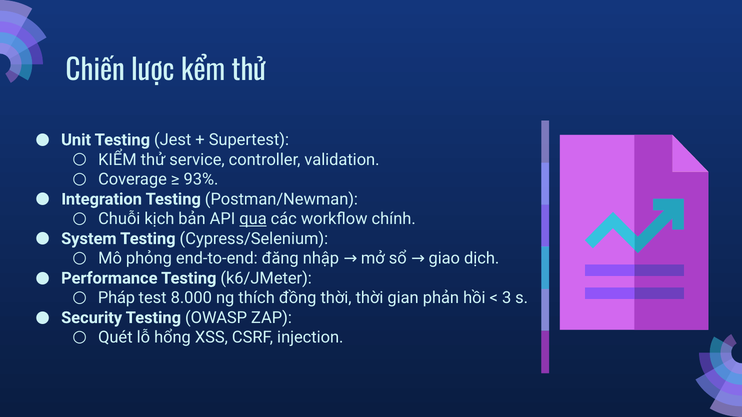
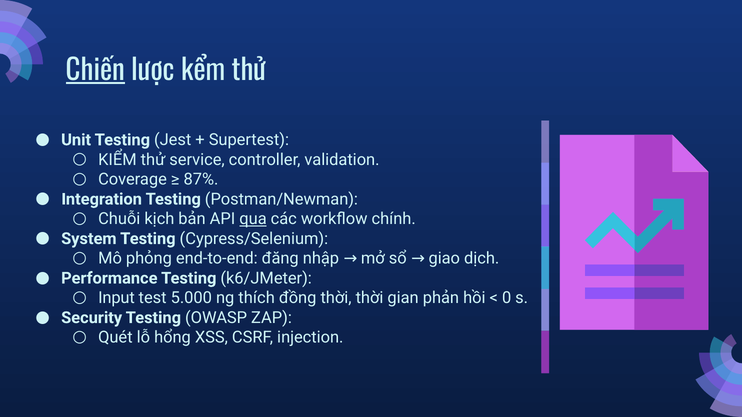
Chiến underline: none -> present (95, 71)
93%: 93% -> 87% (201, 180)
Pháp: Pháp -> Input (116, 298)
8.000: 8.000 -> 5.000 (191, 298)
3: 3 -> 0 (507, 298)
